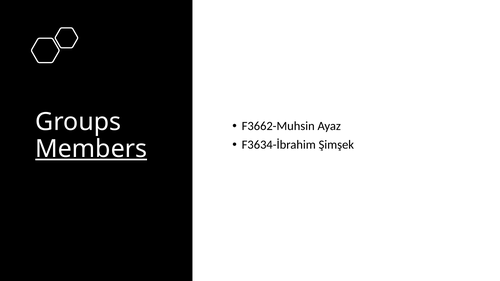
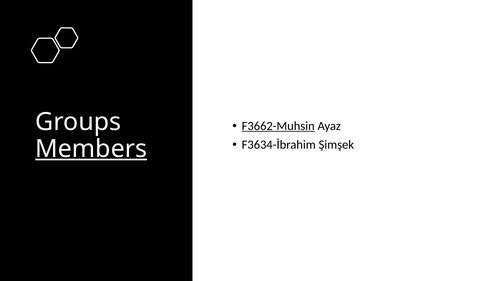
F3662-Muhsin underline: none -> present (278, 126)
